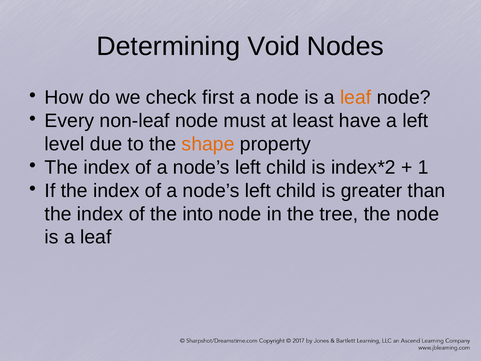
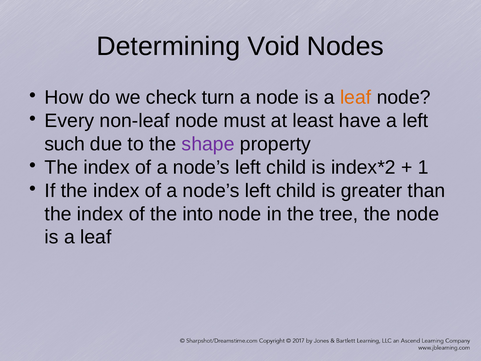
first: first -> turn (218, 97)
level: level -> such (65, 144)
shape colour: orange -> purple (208, 144)
